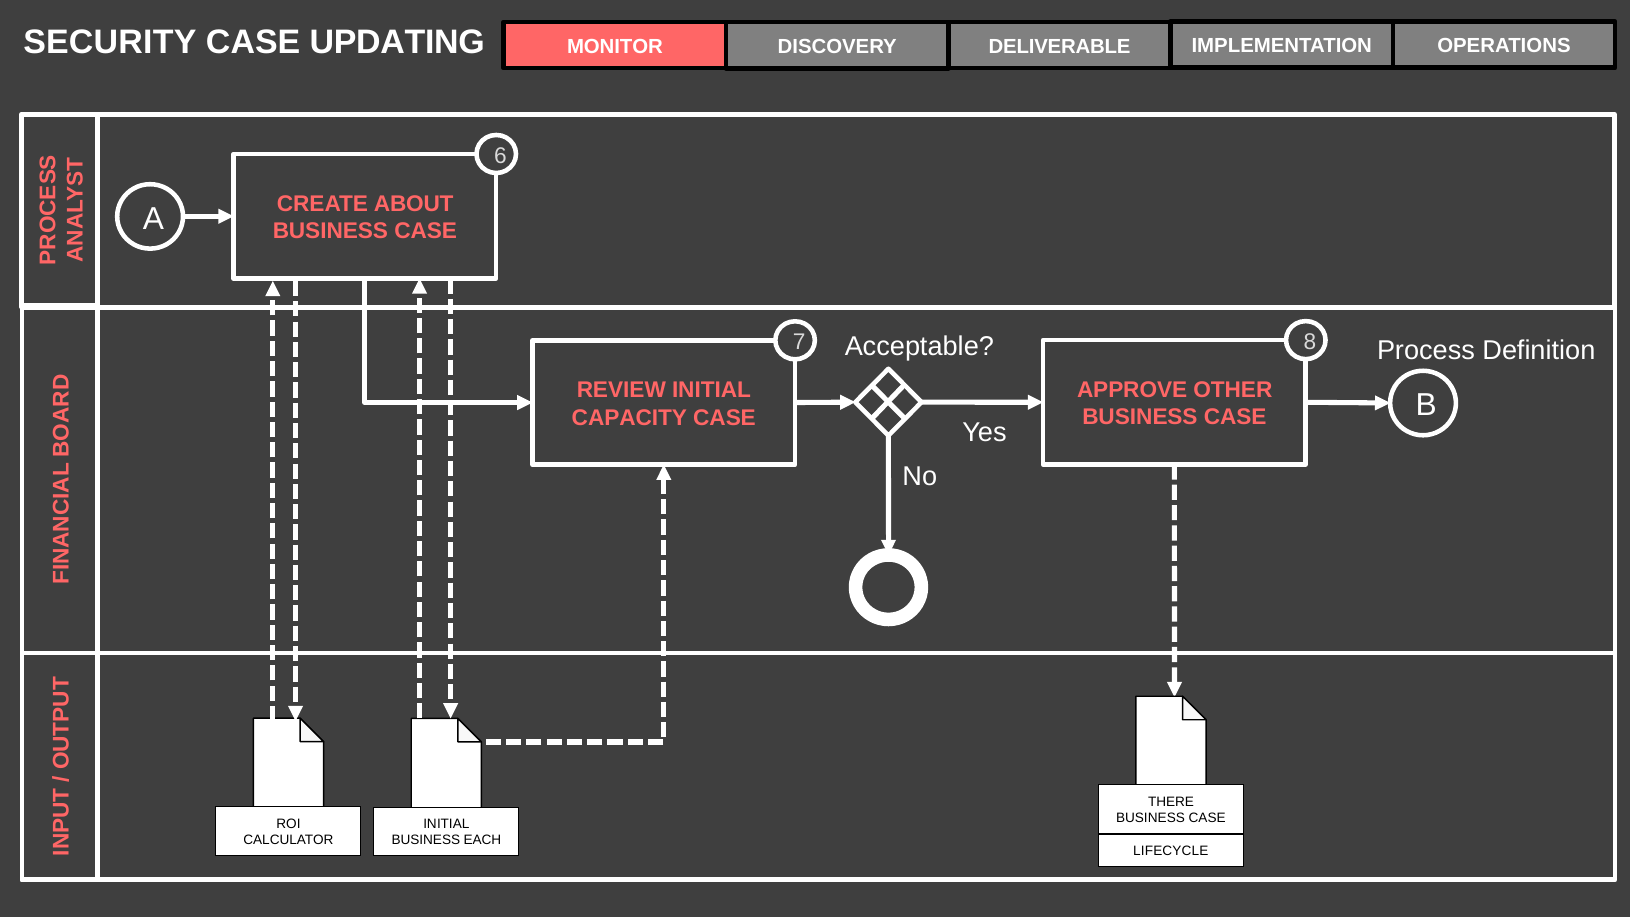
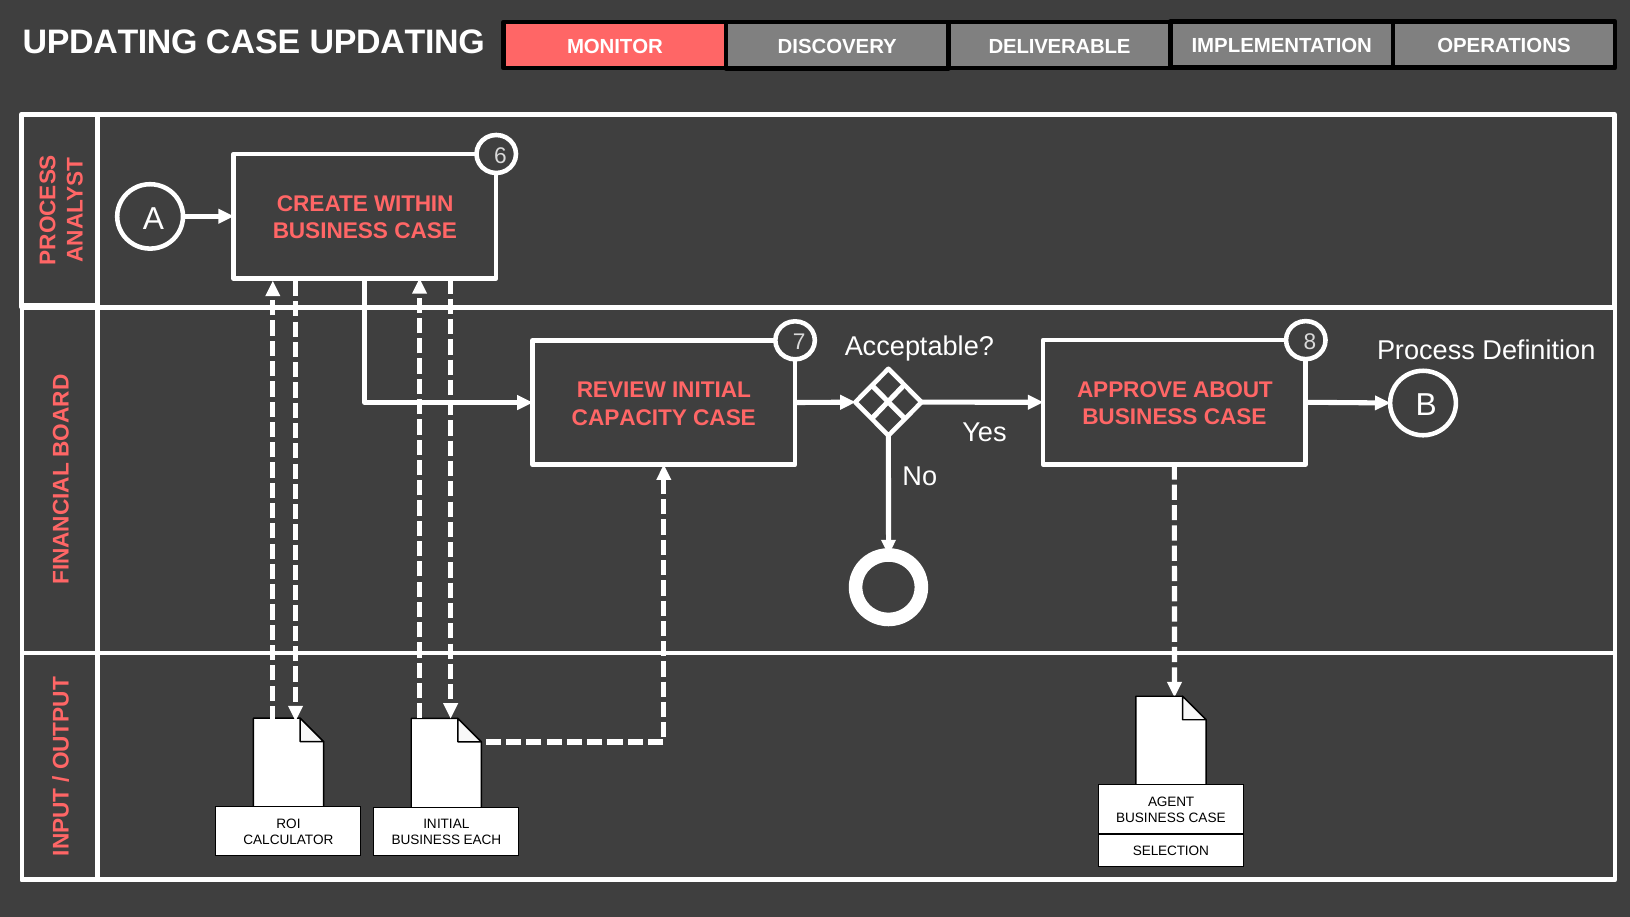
SECURITY: SECURITY -> UPDATING (110, 43)
ABOUT: ABOUT -> WITHIN (414, 204)
OTHER: OTHER -> ABOUT (1233, 390)
THERE: THERE -> AGENT (1171, 802)
LIFECYCLE: LIFECYCLE -> SELECTION (1171, 851)
